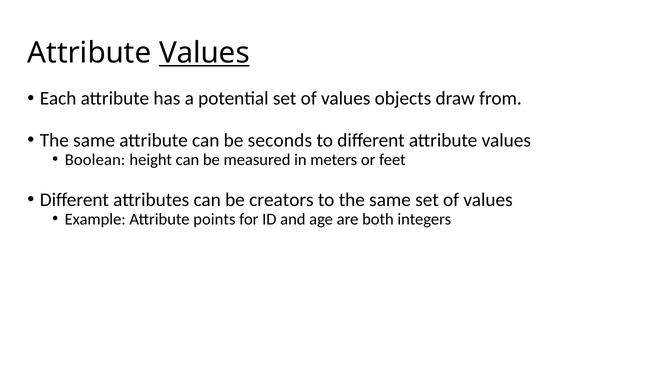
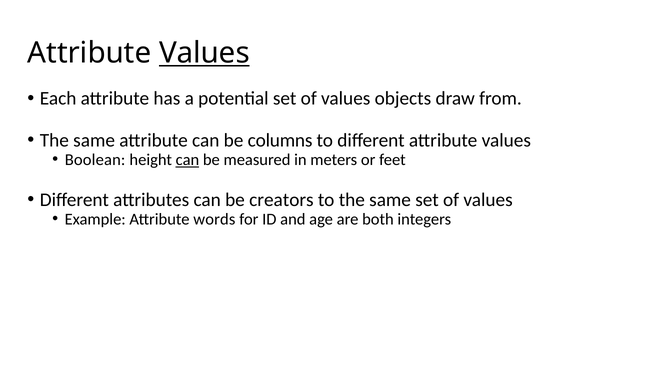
seconds: seconds -> columns (280, 140)
can underline: none -> present (187, 160)
points: points -> words (214, 219)
